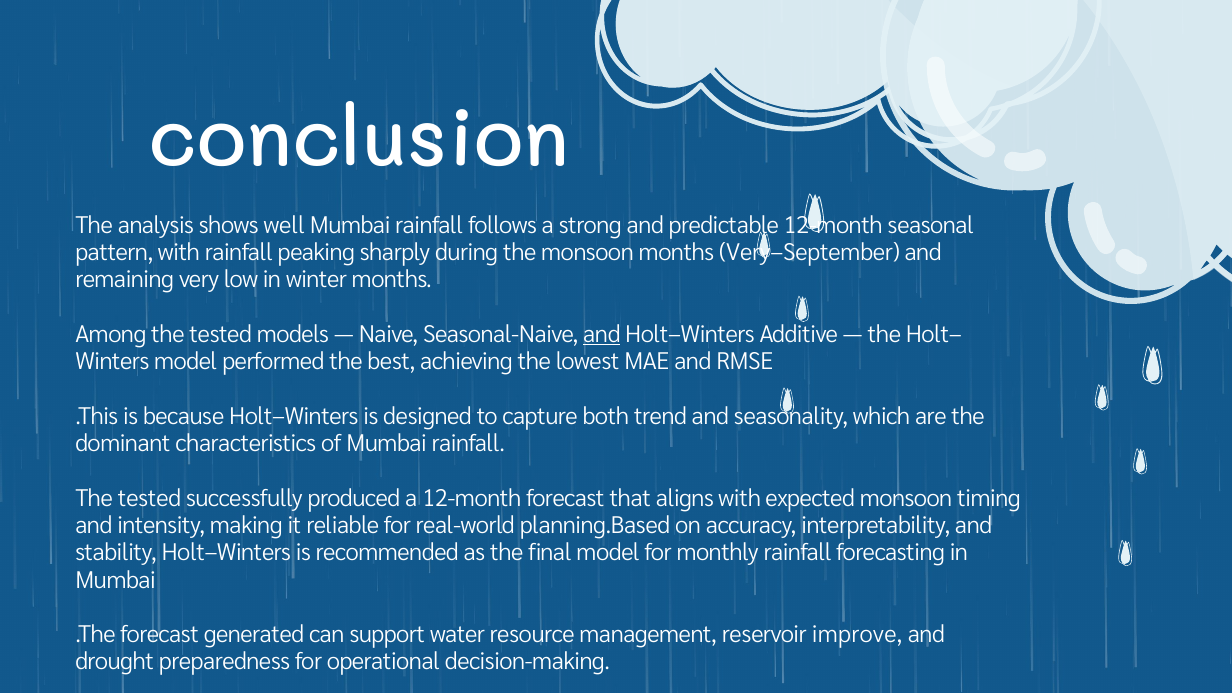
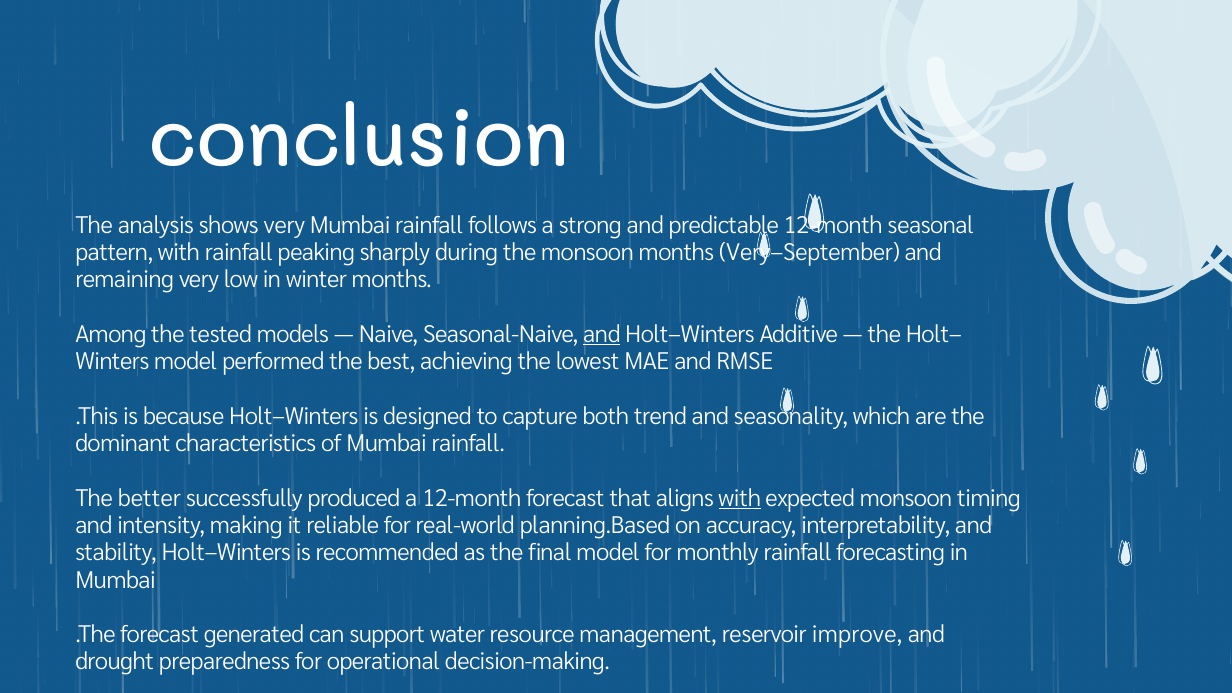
shows well: well -> very (284, 225)
tested: tested -> better (149, 498)
with underline: none -> present (740, 498)
